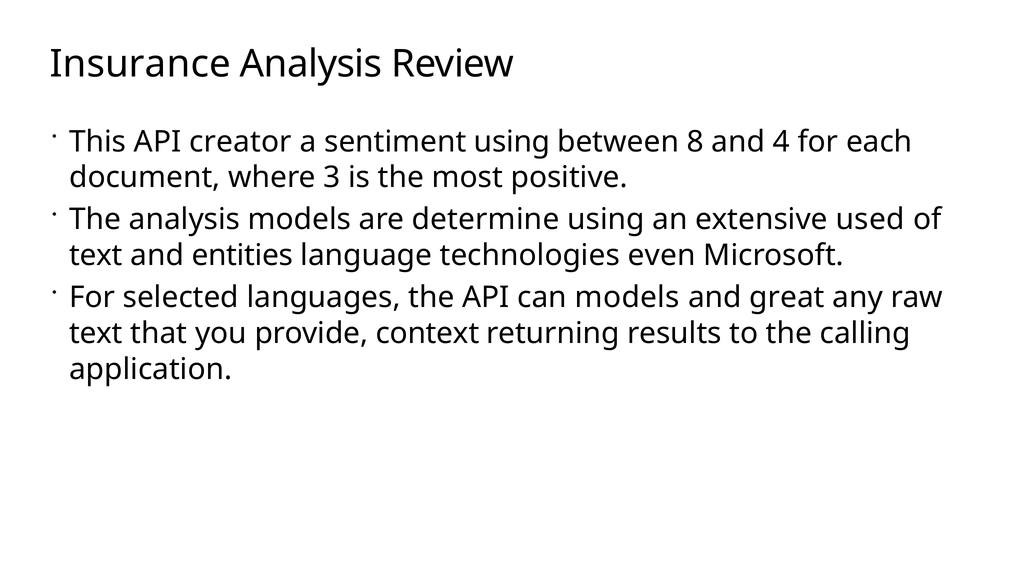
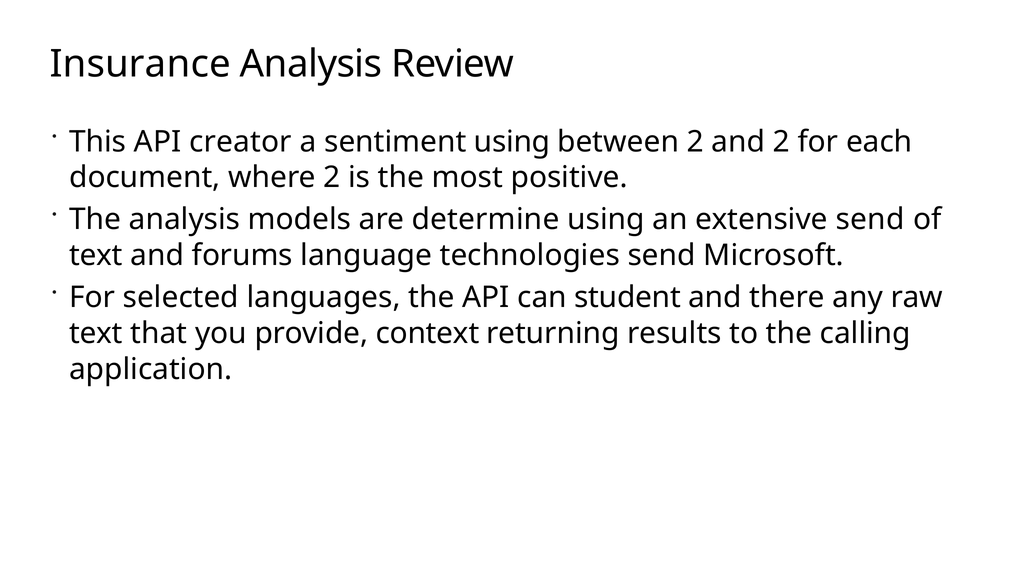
between 8: 8 -> 2 (695, 142)
and 4: 4 -> 2 (781, 142)
where 3: 3 -> 2 (332, 178)
extensive used: used -> send (870, 220)
entities: entities -> forums (242, 255)
technologies even: even -> send (662, 255)
can models: models -> student (628, 297)
great: great -> there (787, 297)
